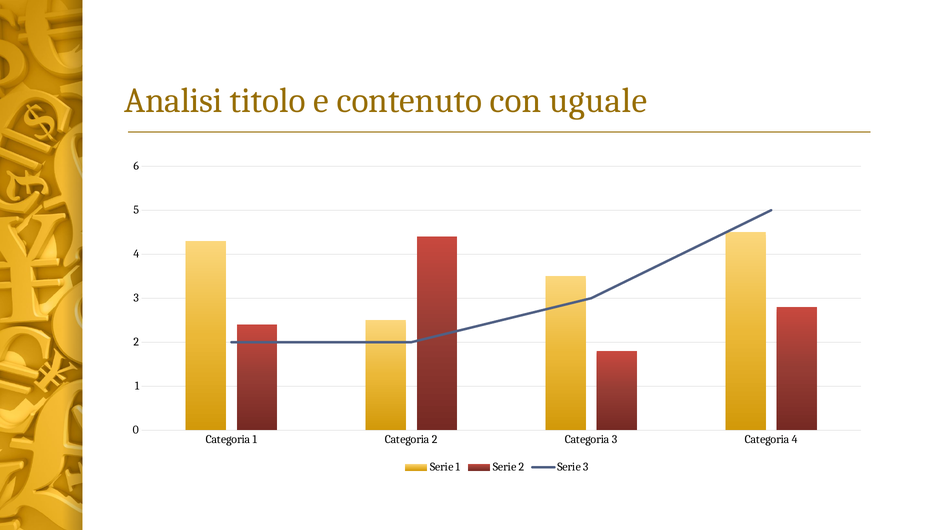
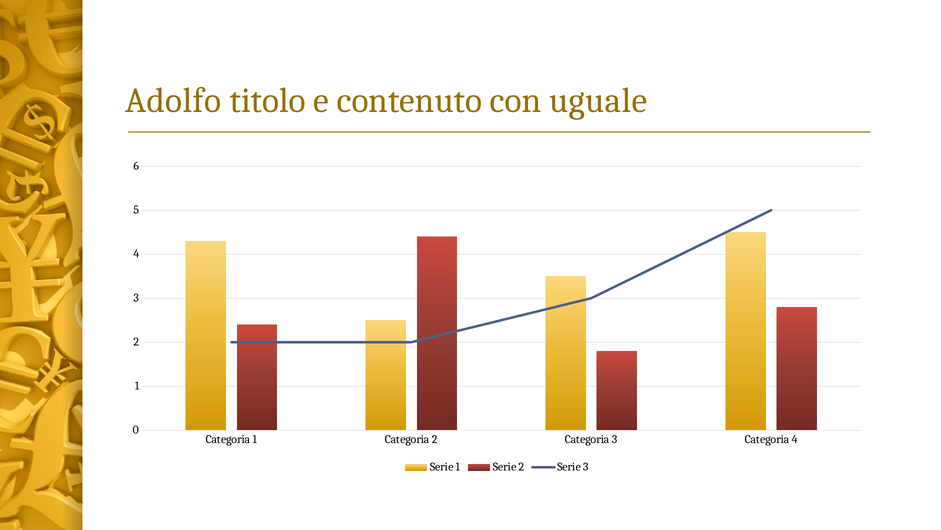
Analisi: Analisi -> Adolfo (173, 101)
